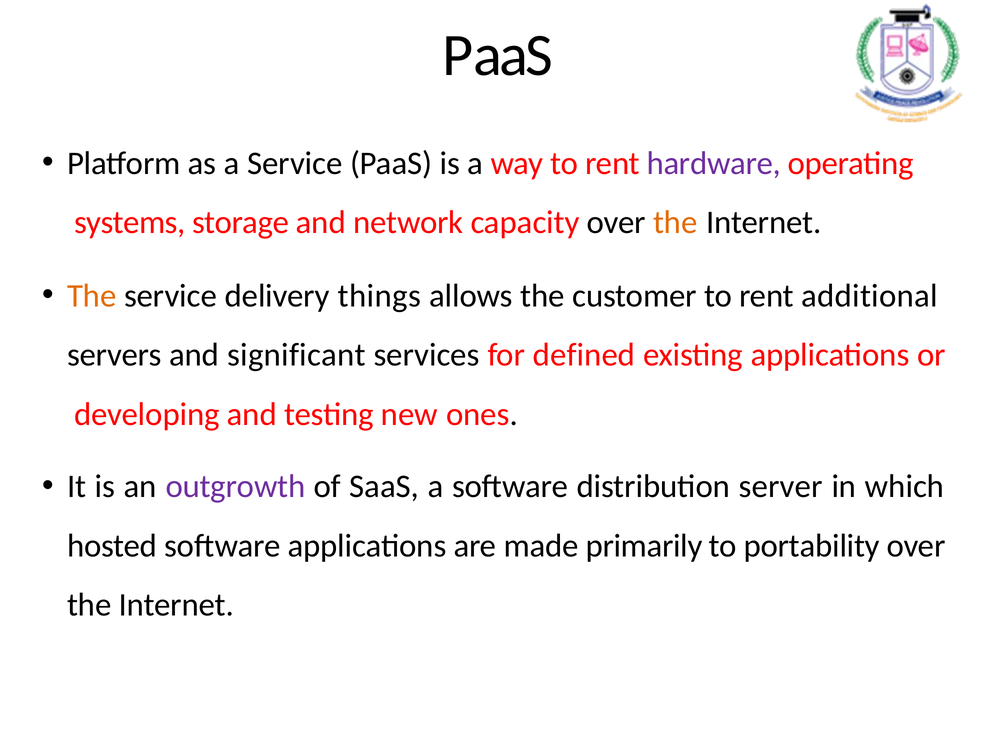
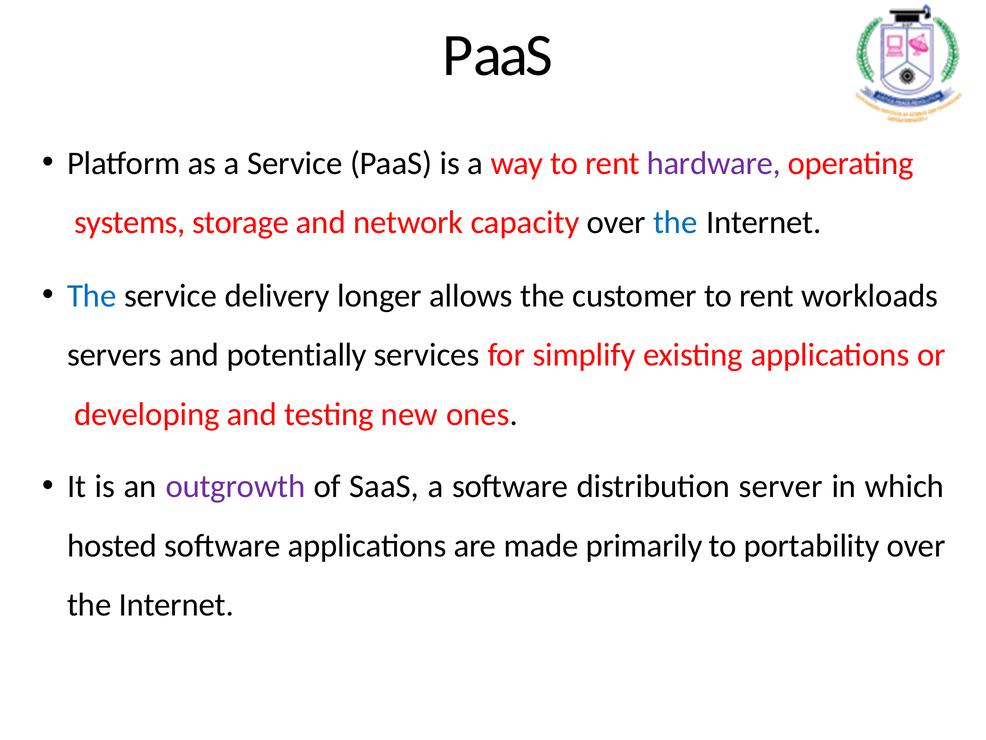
the colour: orange -> blue (675, 222)
The colour: orange -> blue (92, 296)
things: things -> longer (380, 296)
additional: additional -> workloads (870, 296)
significant: significant -> potentially (297, 355)
defined: defined -> simplify (584, 355)
